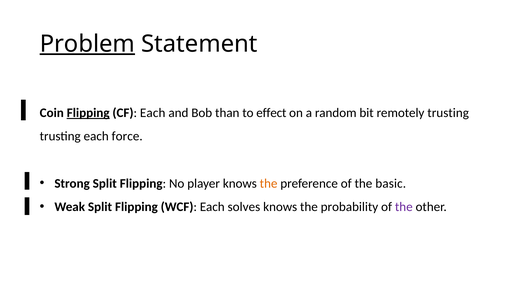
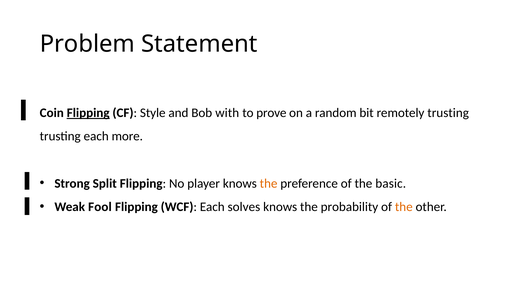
Problem underline: present -> none (87, 44)
CF Each: Each -> Style (153, 113)
than: than -> with (227, 113)
effect: effect -> prove (271, 113)
force: force -> more (127, 136)
Weak Split: Split -> Fool (100, 207)
the colour: purple -> orange (404, 207)
